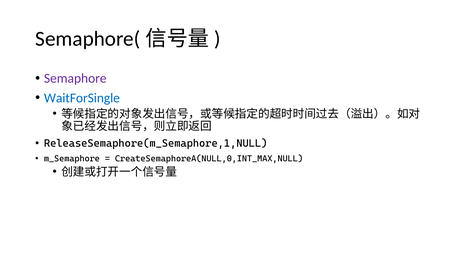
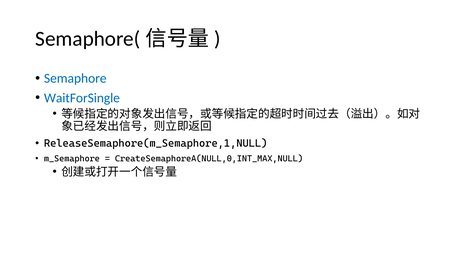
Semaphore colour: purple -> blue (75, 78)
